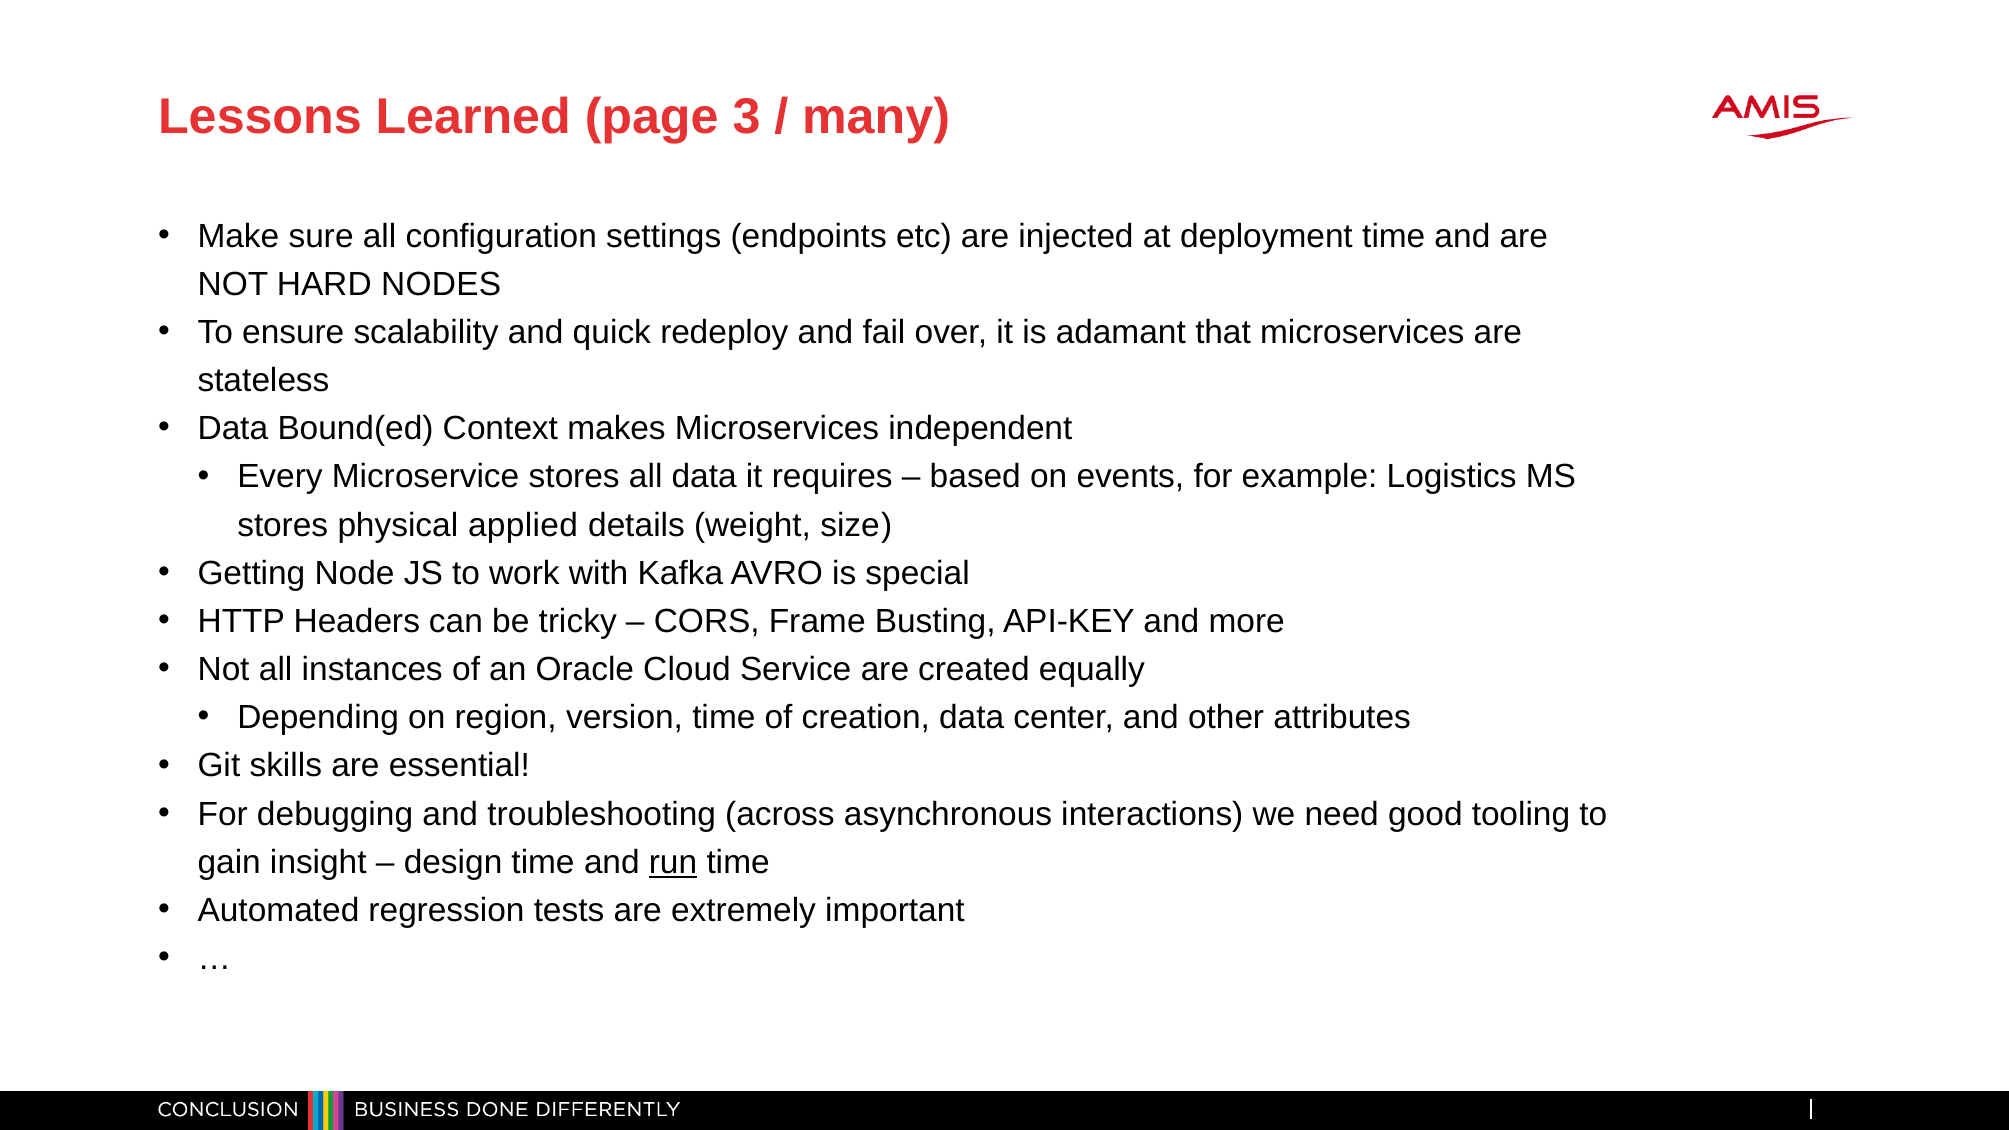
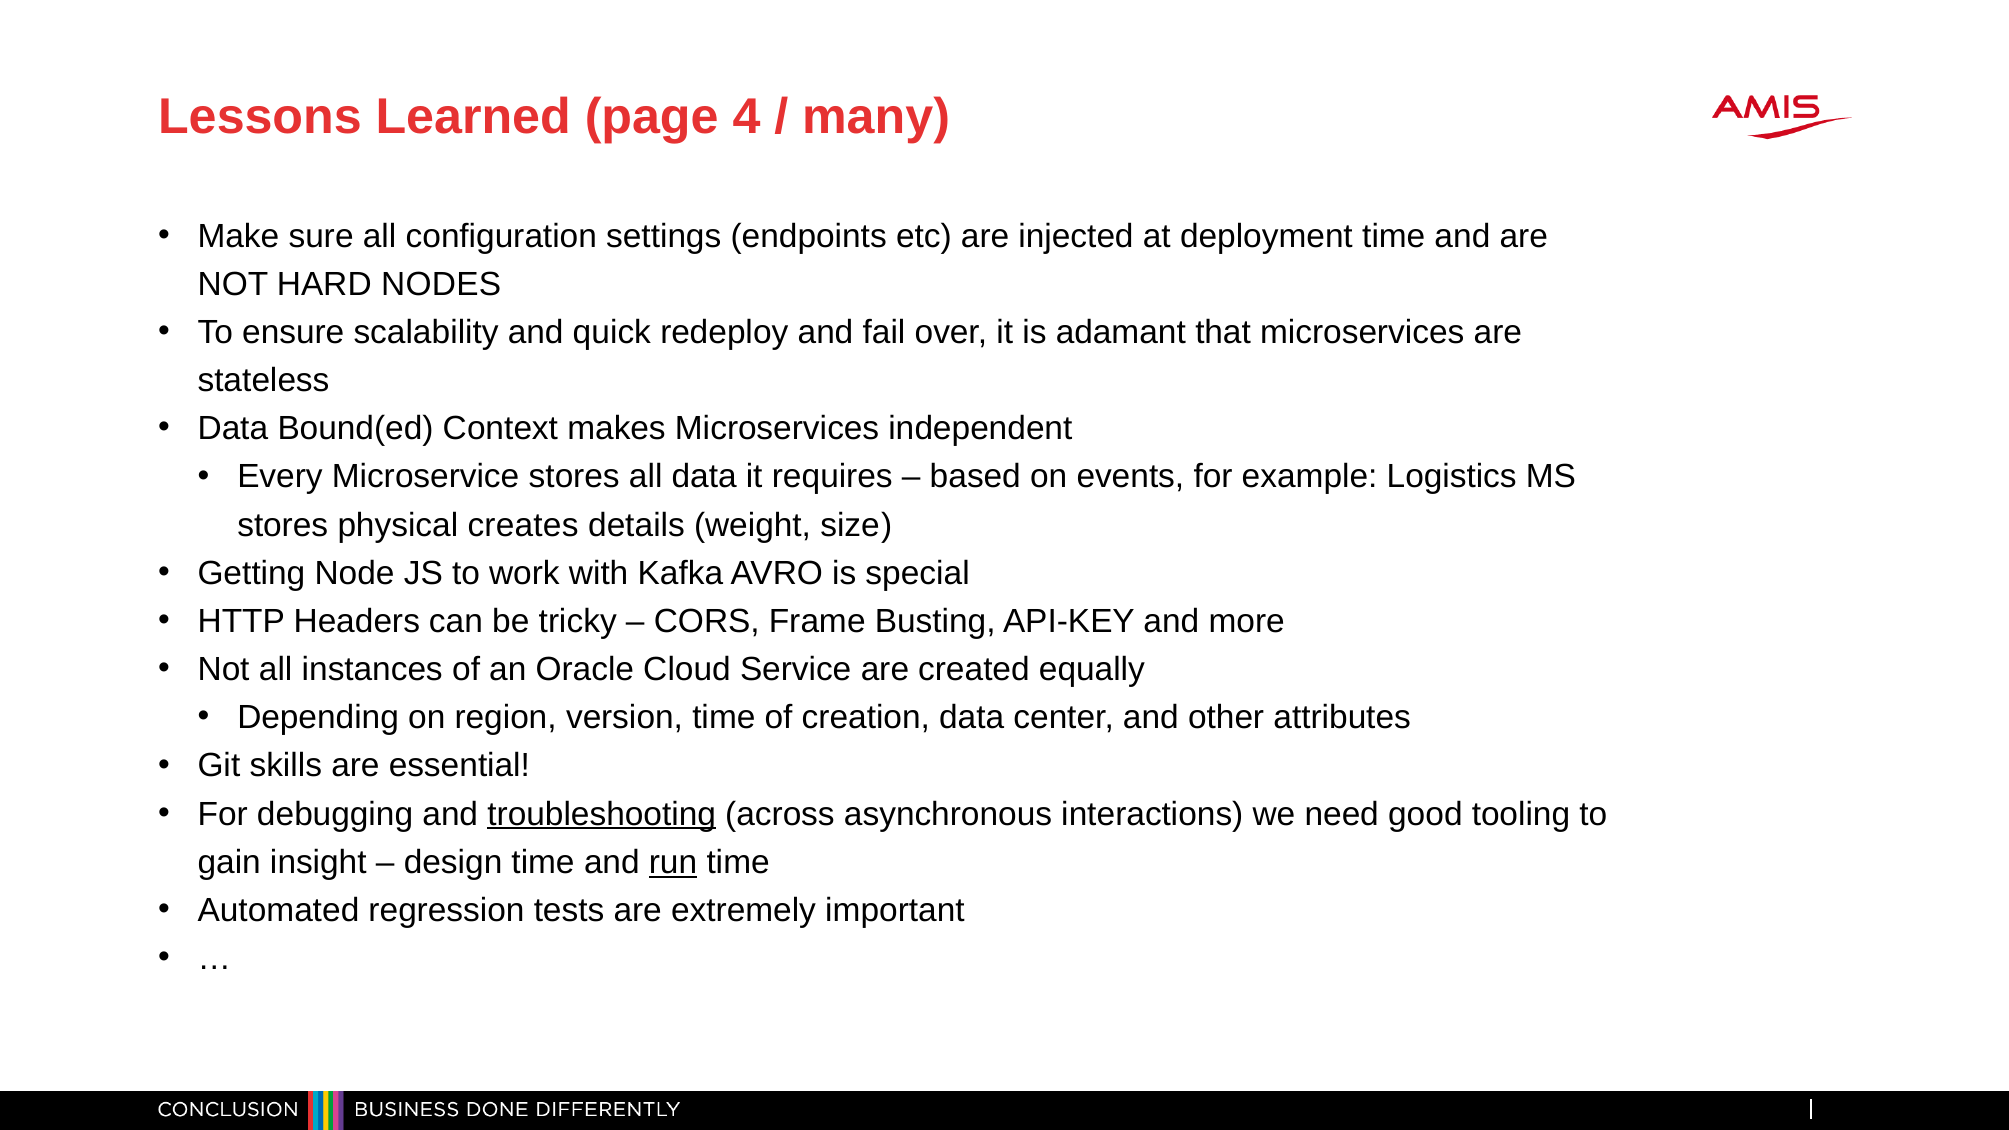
3: 3 -> 4 (747, 117)
applied: applied -> creates (523, 525)
troubleshooting underline: none -> present (602, 814)
